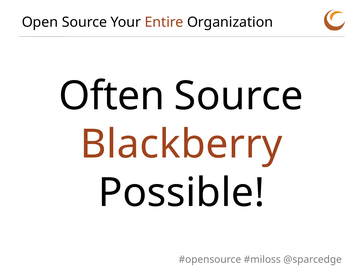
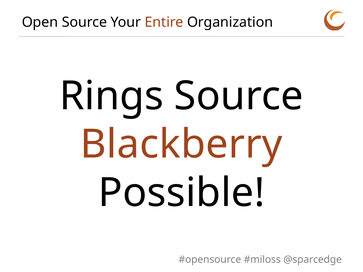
Often: Often -> Rings (112, 96)
